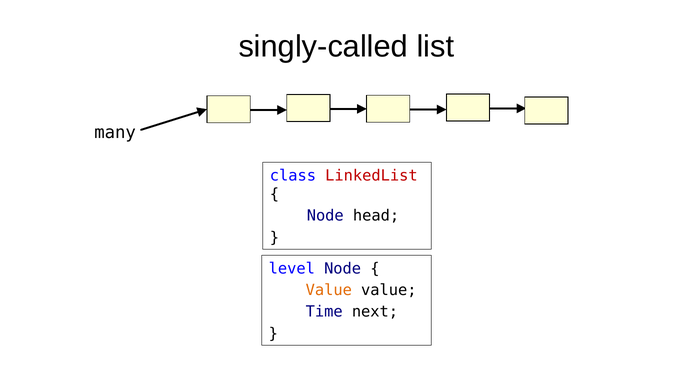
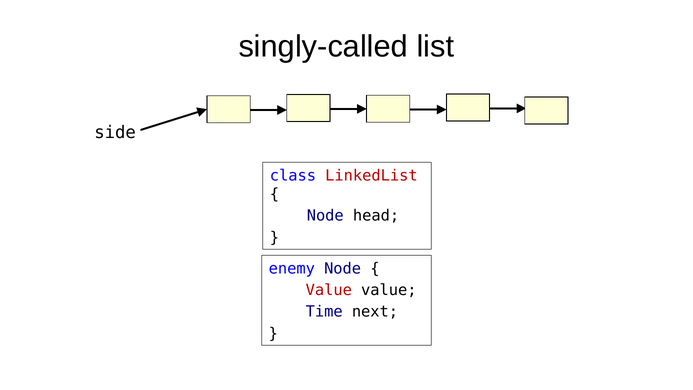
many: many -> side (115, 132)
level: level -> enemy (292, 269)
Value colour: orange -> red (329, 290)
